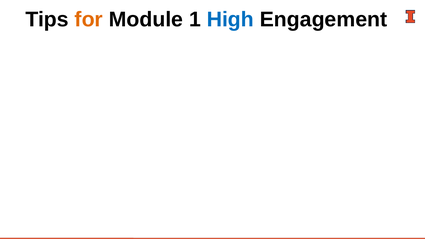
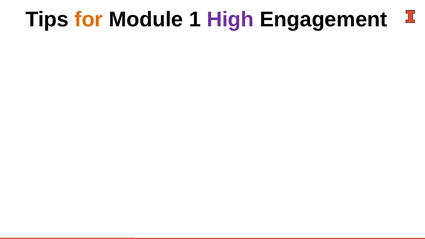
High colour: blue -> purple (230, 19)
